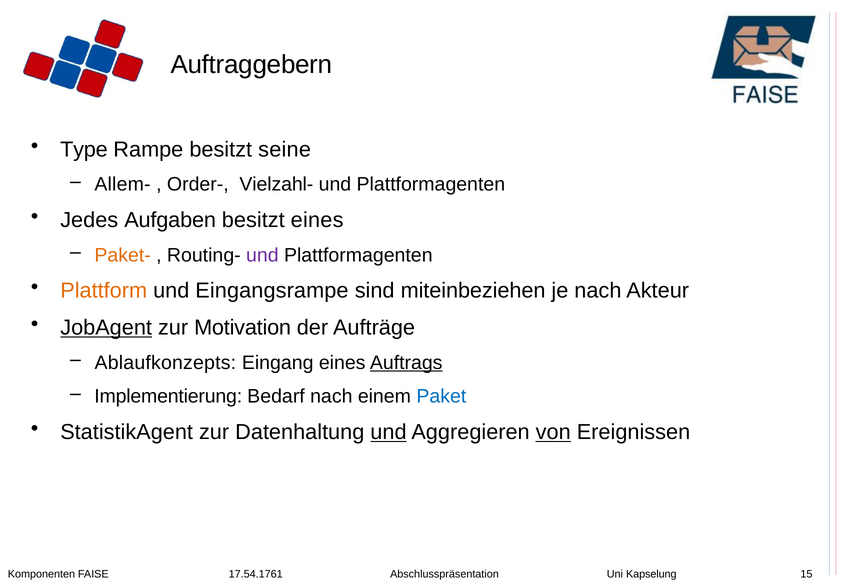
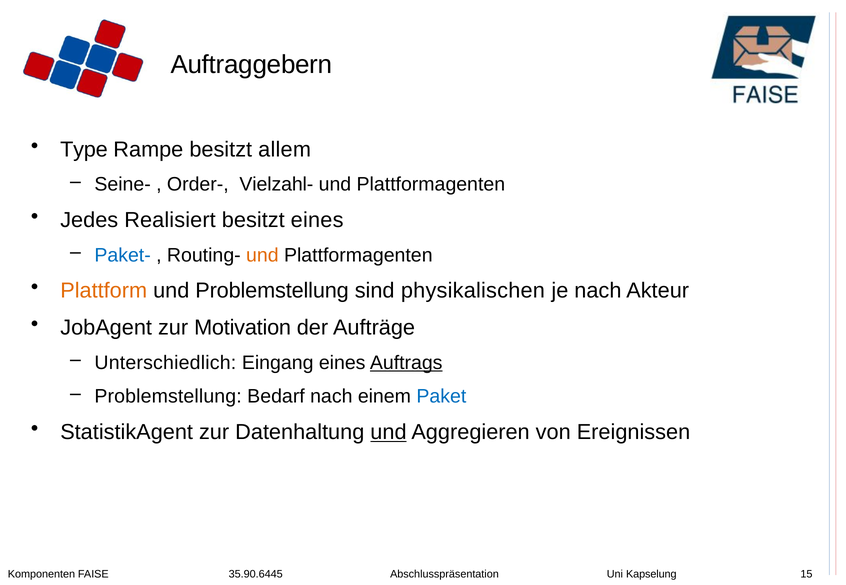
seine: seine -> allem (285, 150)
Allem-: Allem- -> Seine- (123, 185)
Aufgaben: Aufgaben -> Realisiert (170, 220)
Paket- colour: orange -> blue (123, 255)
und colour: purple -> orange (262, 255)
und Eingangsrampe: Eingangsrampe -> Problemstellung (272, 291)
miteinbeziehen: miteinbeziehen -> physikalischen (473, 291)
JobAgent underline: present -> none (106, 328)
Ablaufkonzepts: Ablaufkonzepts -> Unterschiedlich (165, 363)
Implementierung: Implementierung -> Problemstellung (168, 397)
von underline: present -> none (553, 433)
17.54.1761: 17.54.1761 -> 35.90.6445 (256, 575)
